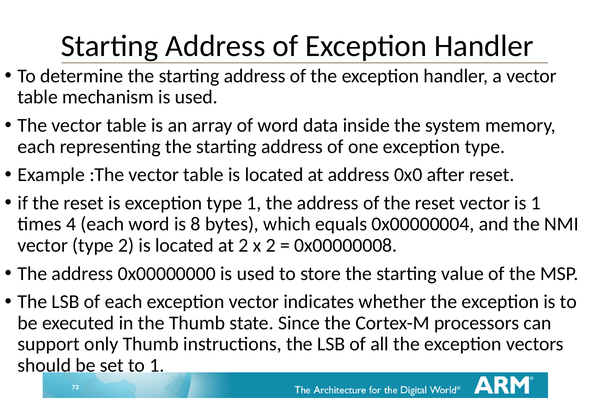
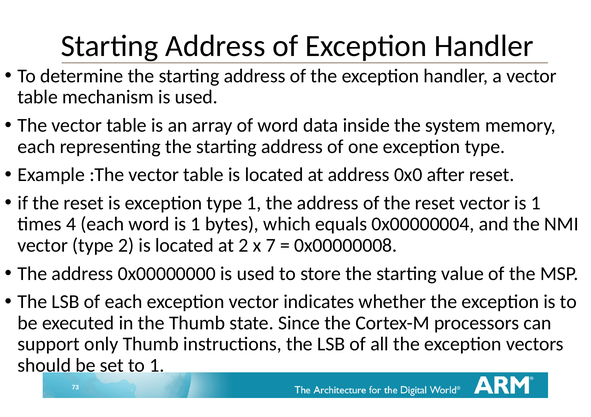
word is 8: 8 -> 1 (196, 224)
x 2: 2 -> 7 (271, 246)
